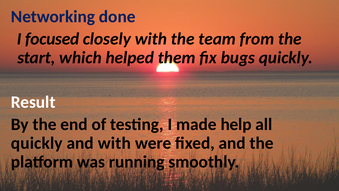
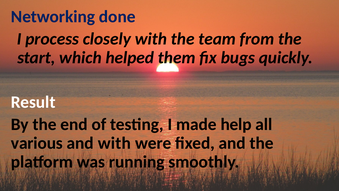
focused: focused -> process (52, 39)
quickly: quickly -> various (37, 143)
